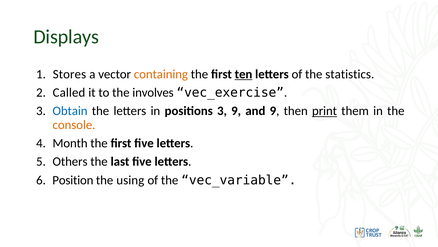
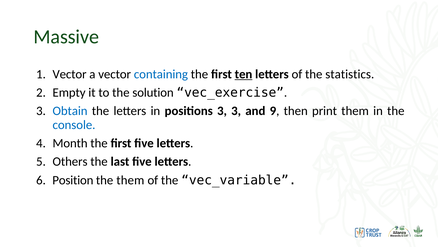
Displays: Displays -> Massive (66, 37)
Stores: Stores -> Vector (70, 74)
containing colour: orange -> blue (161, 74)
Called: Called -> Empty (69, 92)
involves: involves -> solution (153, 92)
3 9: 9 -> 3 (236, 111)
print underline: present -> none (325, 111)
console colour: orange -> blue (74, 125)
the using: using -> them (130, 180)
